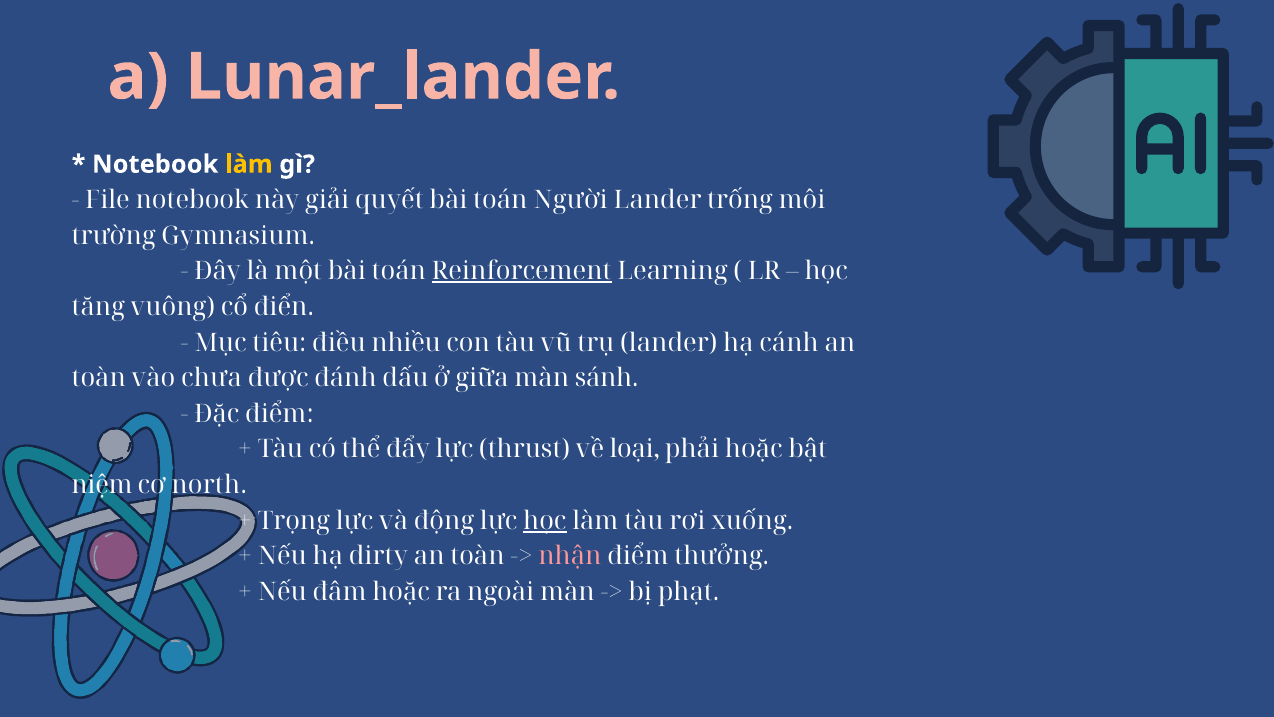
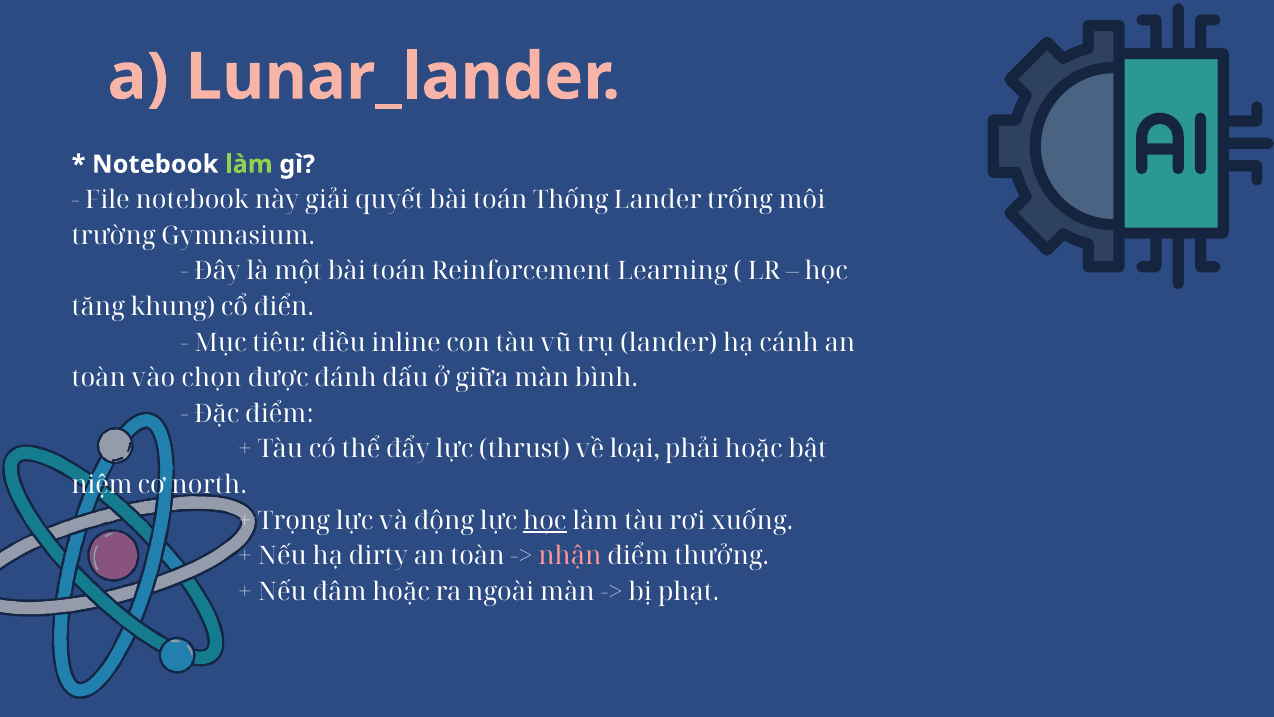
làm colour: yellow -> light green (249, 164)
Người: Người -> Thống (571, 200)
Reinforcement underline: present -> none (522, 271)
vuông: vuông -> khung (173, 307)
nhiều: nhiều -> inline (406, 342)
chưa: chưa -> chọn (211, 378)
sánh: sánh -> bình (606, 378)
